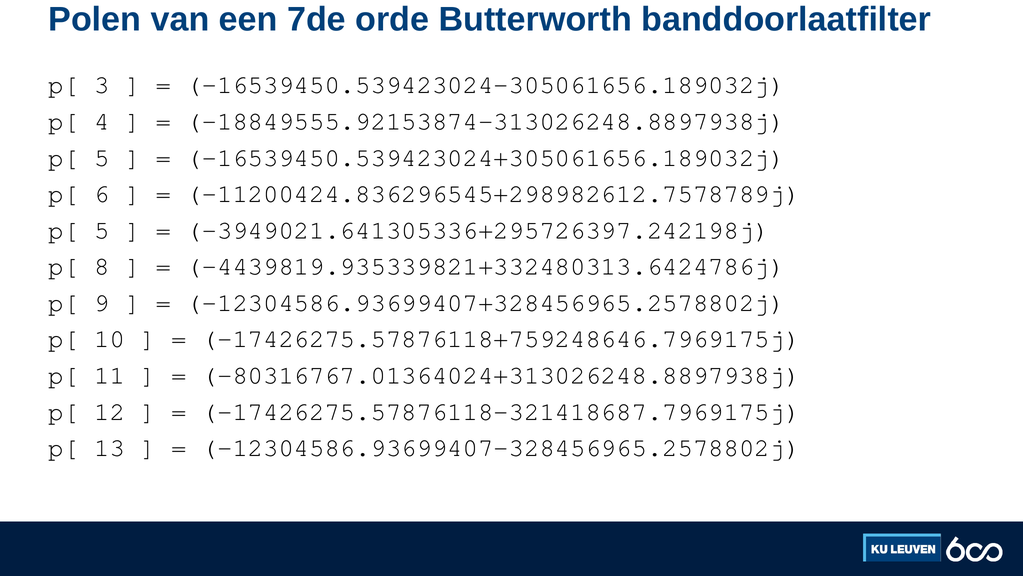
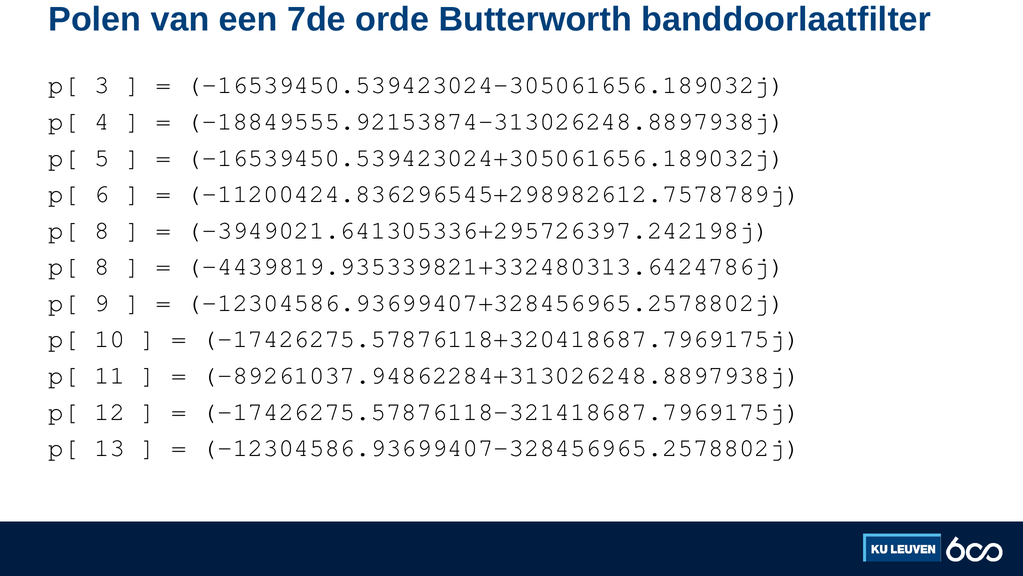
5: 5 -> 8 (102, 230)
-17426275.57876118+759248646.7969175j: -17426275.57876118+759248646.7969175j -> -17426275.57876118+320418687.7969175j (501, 339)
-80316767.01364024+313026248.8897938j: -80316767.01364024+313026248.8897938j -> -89261037.94862284+313026248.8897938j (501, 375)
